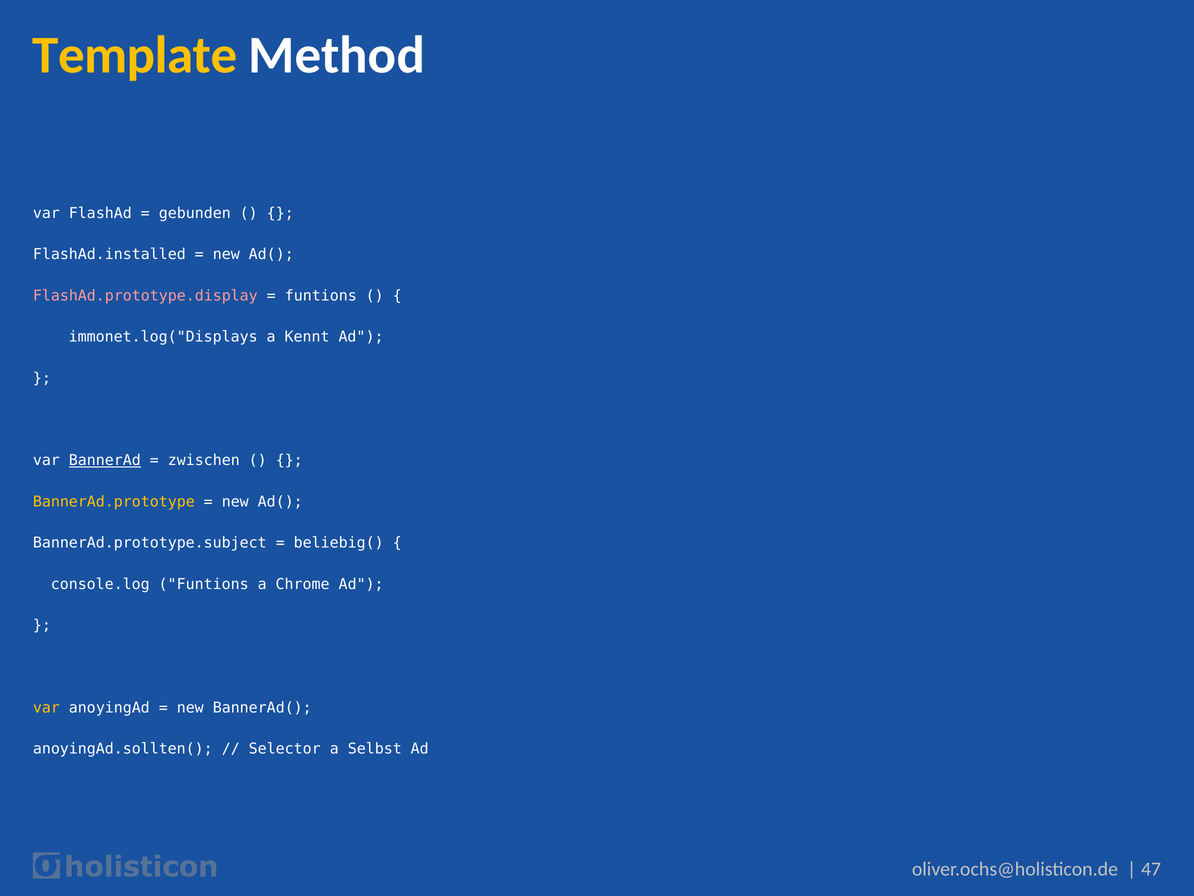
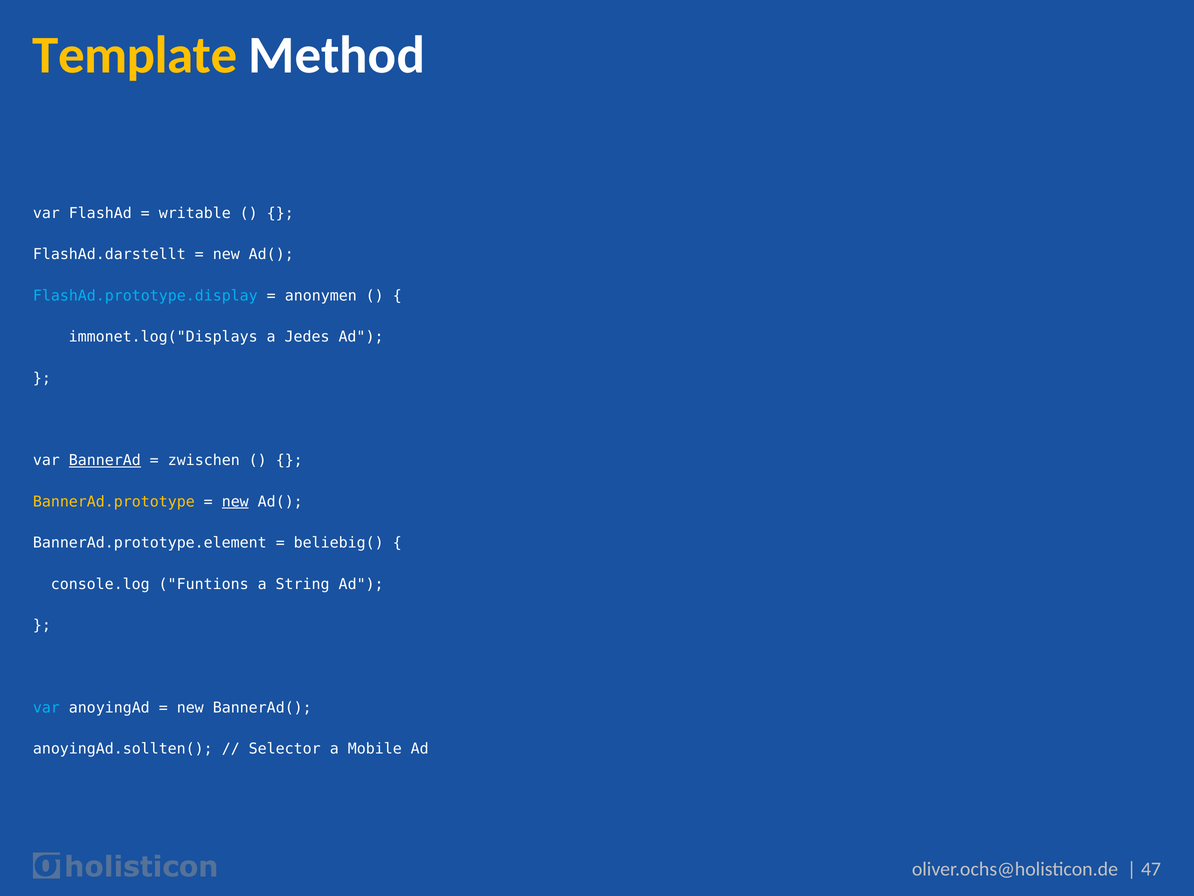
gebunden: gebunden -> writable (195, 213)
FlashAd.installed: FlashAd.installed -> FlashAd.darstellt (109, 254)
FlashAd.prototype.display colour: pink -> light blue (145, 296)
funtions: funtions -> anonymen (321, 296)
Kennt: Kennt -> Jedes (307, 337)
new underline: none -> present (235, 501)
BannerAd.prototype.subject: BannerAd.prototype.subject -> BannerAd.prototype.element (150, 543)
Chrome: Chrome -> String (303, 584)
var colour: yellow -> light blue (46, 707)
Selbst: Selbst -> Mobile (375, 749)
